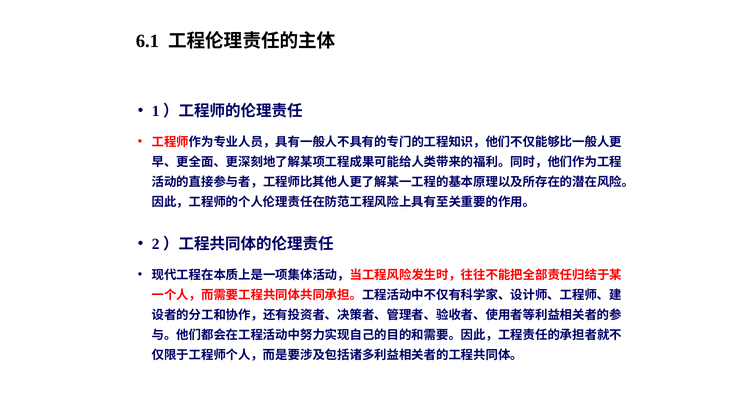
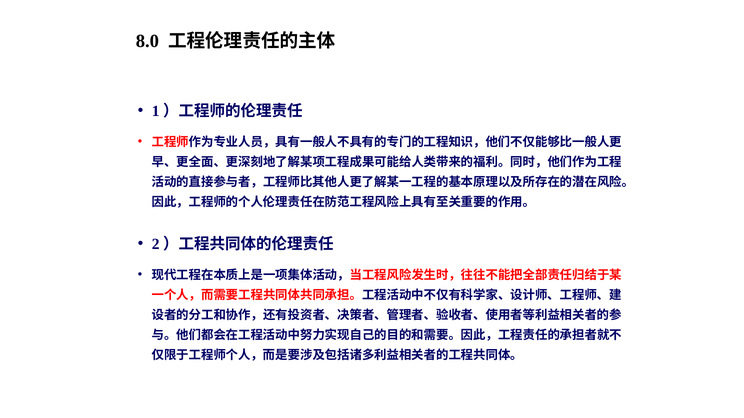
6.1: 6.1 -> 8.0 (147, 41)
